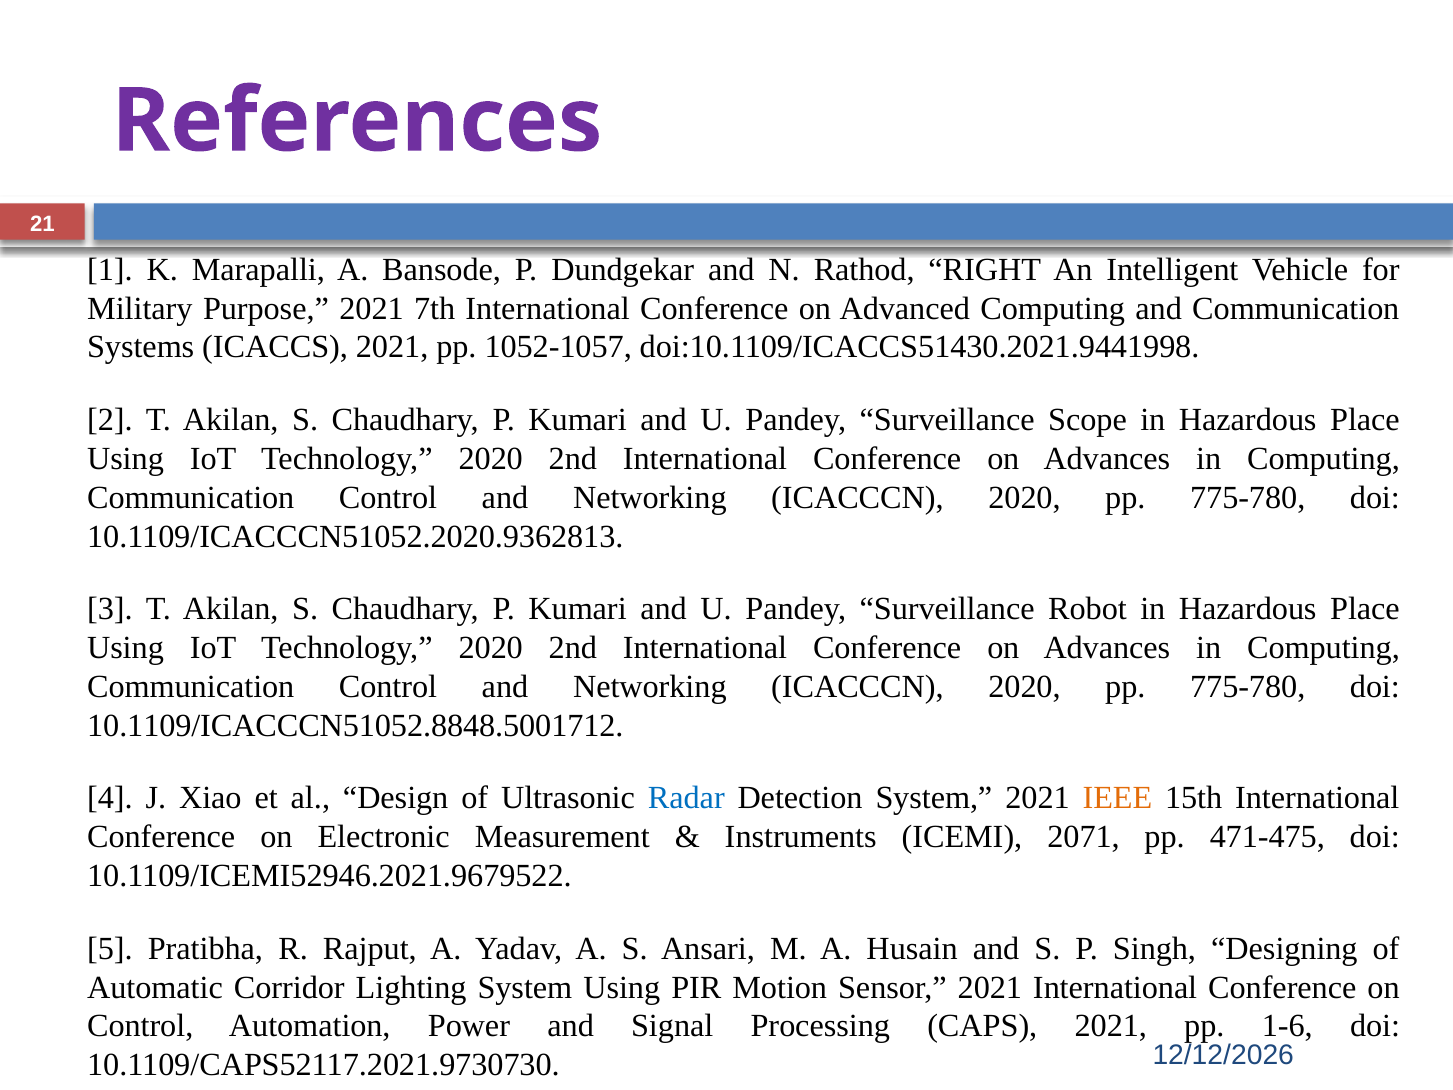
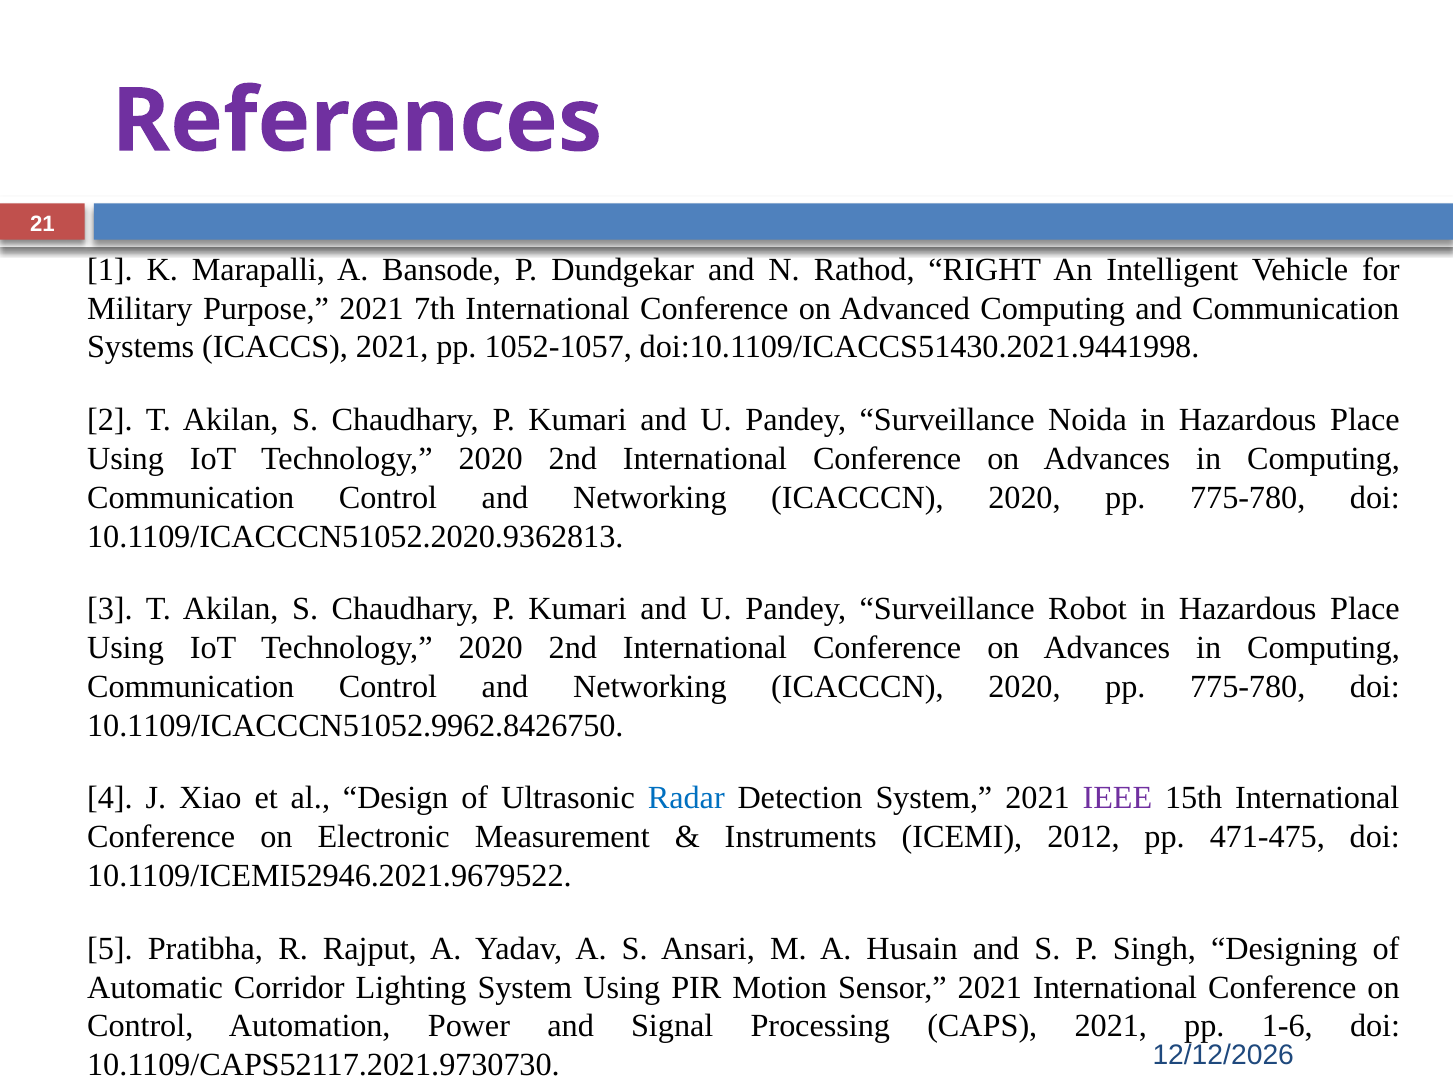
Scope: Scope -> Noida (1088, 420)
10.1109/ICACCCN51052.8848.5001712: 10.1109/ICACCCN51052.8848.5001712 -> 10.1109/ICACCCN51052.9962.8426750 (355, 725)
IEEE colour: orange -> purple (1117, 798)
2071: 2071 -> 2012 (1084, 837)
